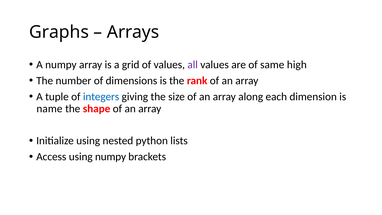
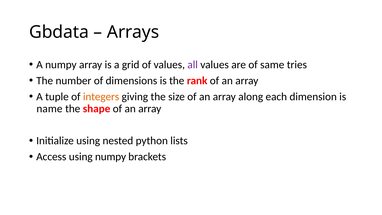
Graphs: Graphs -> Gbdata (59, 32)
high: high -> tries (297, 65)
integers colour: blue -> orange (101, 97)
